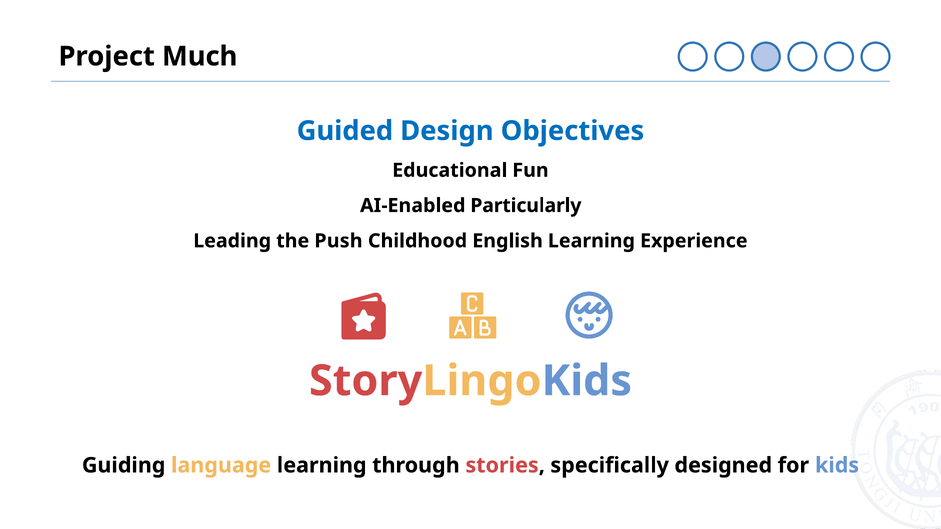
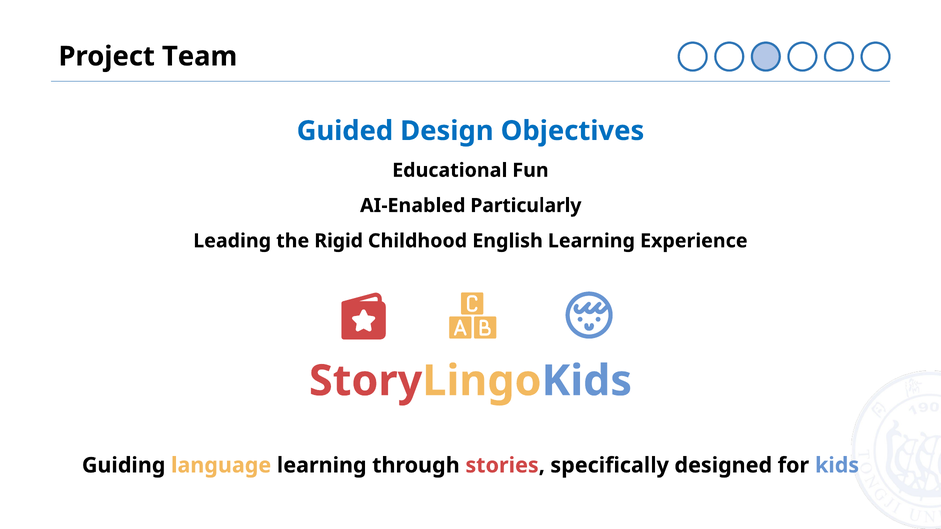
Much: Much -> Team (200, 56)
Push: Push -> Rigid (339, 241)
